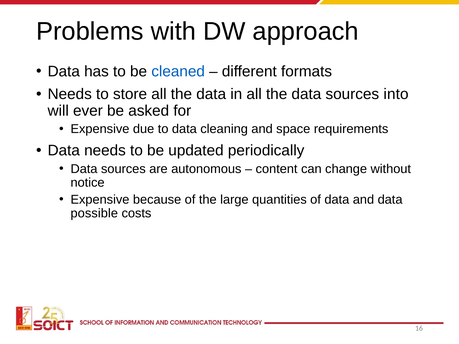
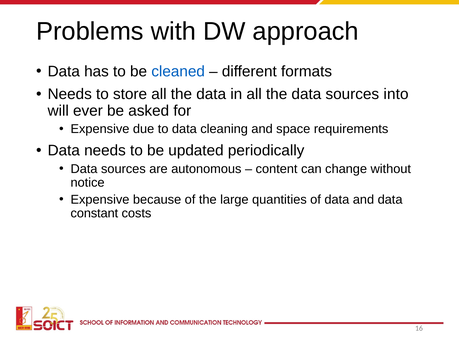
possible: possible -> constant (94, 214)
